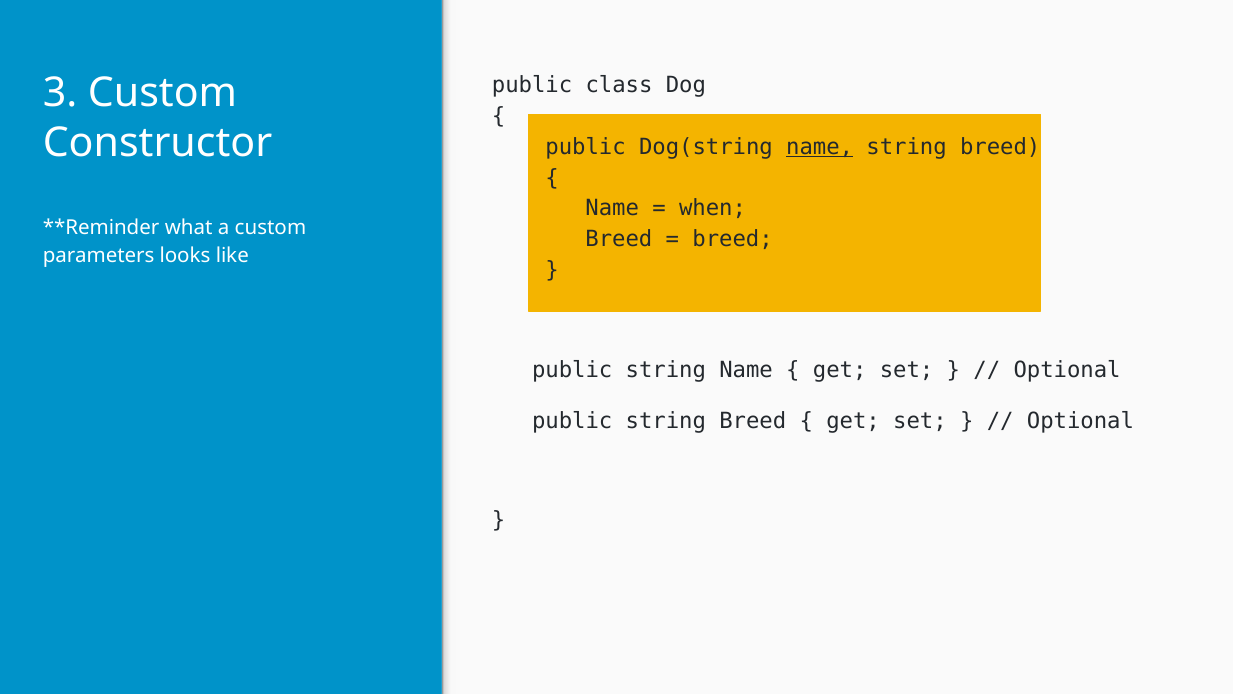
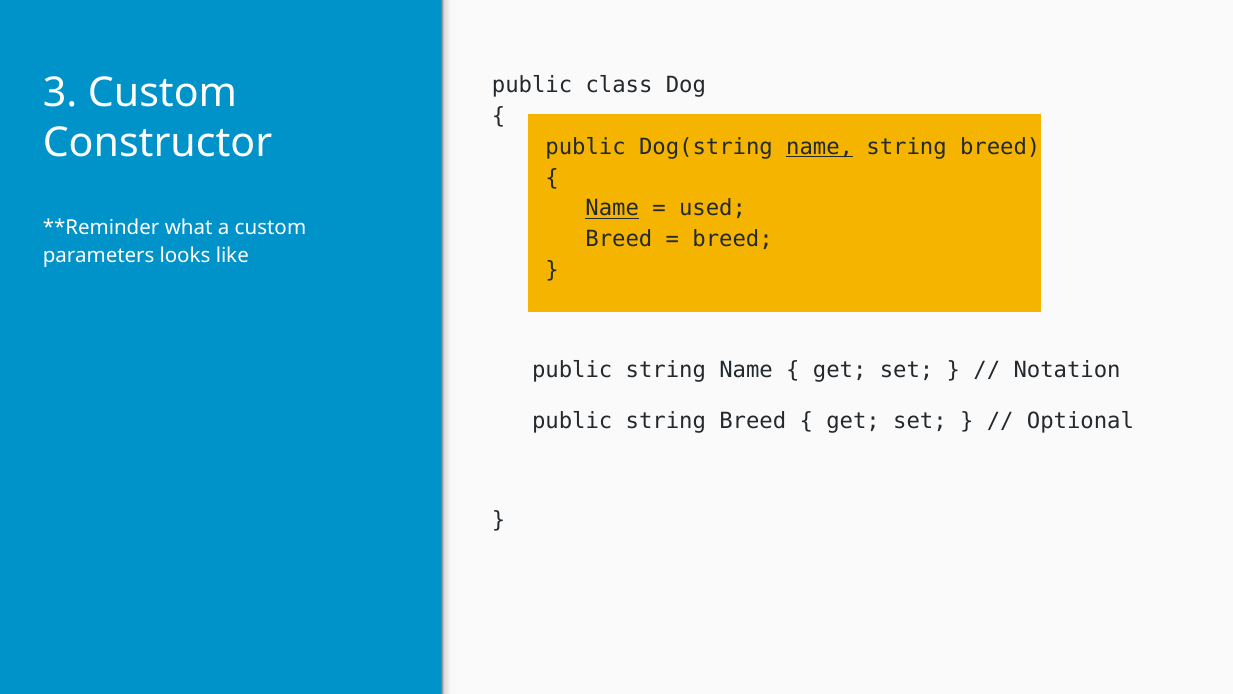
Name underline: none -> present (612, 208)
when: when -> used (713, 208)
Optional: Optional -> Notation (1067, 370)
